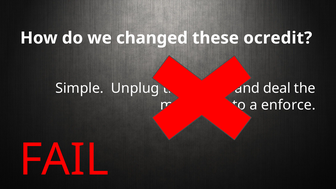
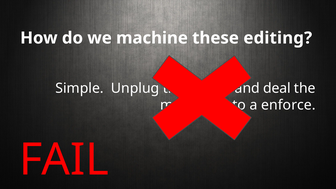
we changed: changed -> machine (152, 38)
ocredit: ocredit -> editing (278, 38)
